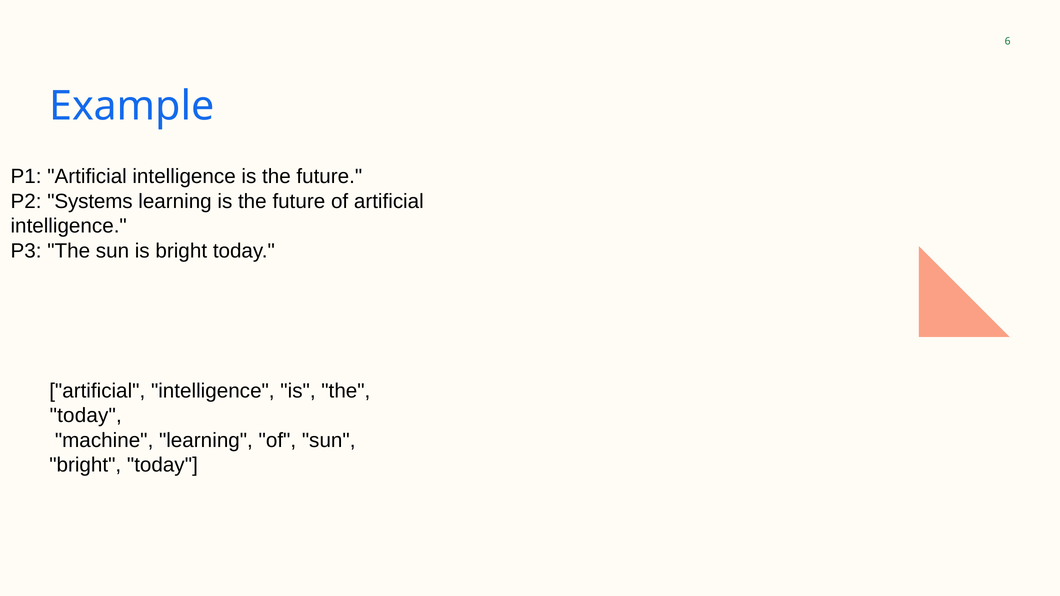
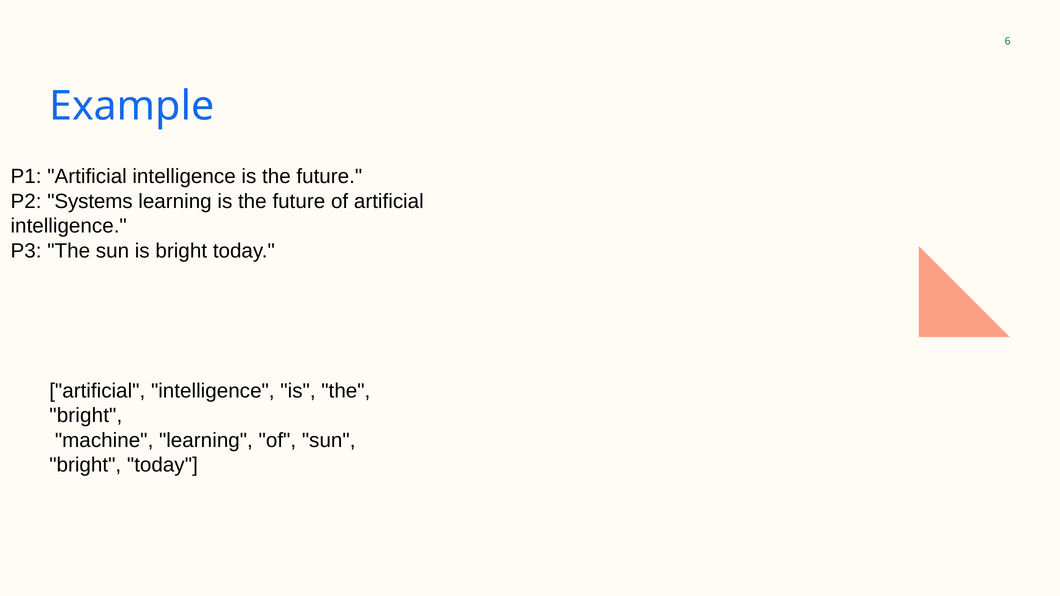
today: today -> bright (86, 416)
